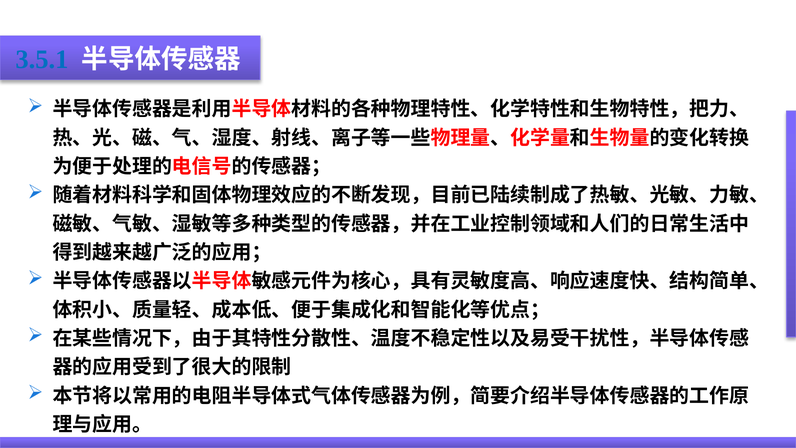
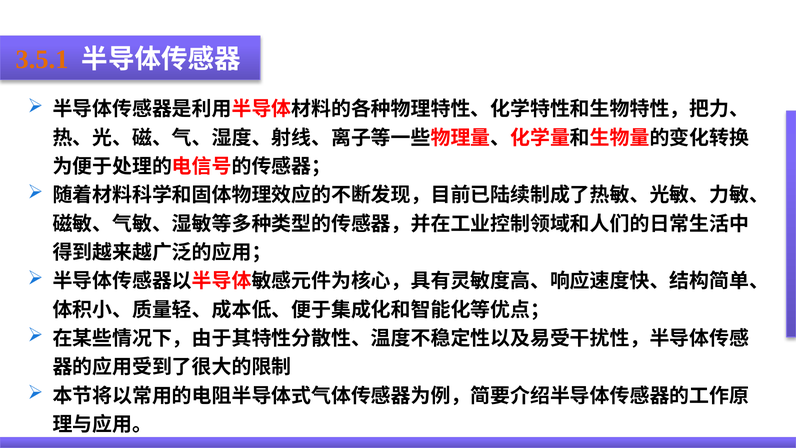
3.5.1 colour: blue -> orange (42, 59)
